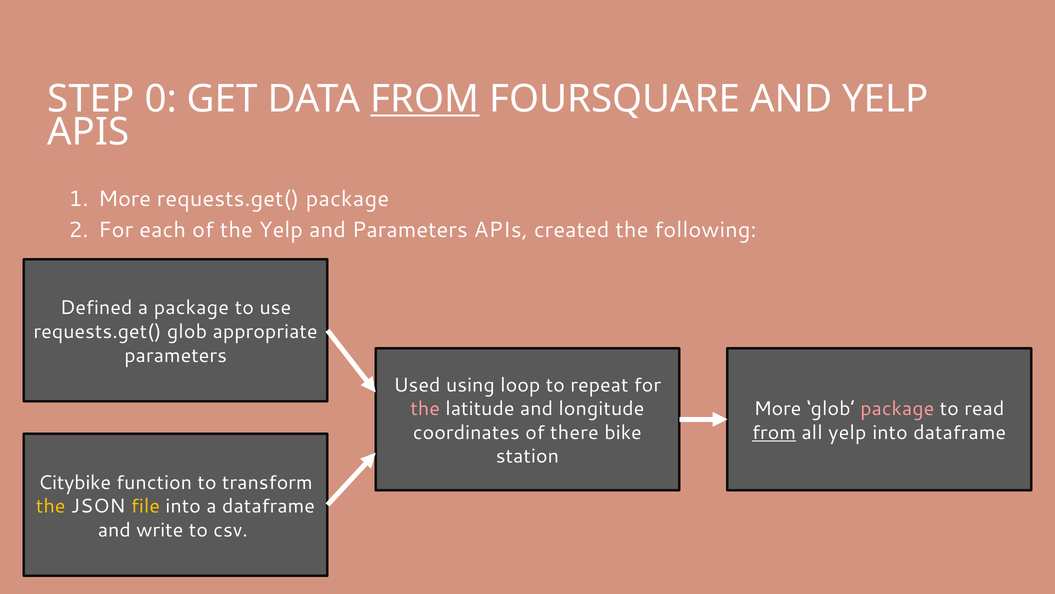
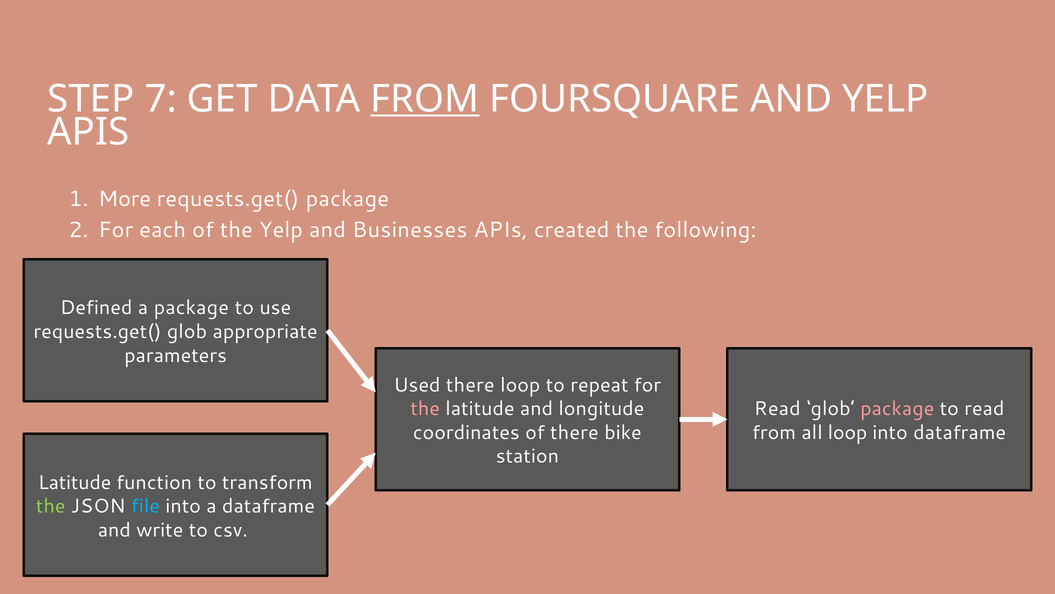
0: 0 -> 7 (161, 99)
and Parameters: Parameters -> Businesses (410, 230)
Used using: using -> there (470, 385)
More: More -> Read (777, 408)
from underline: present -> none (774, 432)
all yelp: yelp -> loop (848, 432)
Citybike: Citybike -> Latitude (75, 482)
the colour: yellow -> light green (51, 506)
file colour: yellow -> light blue (145, 506)
